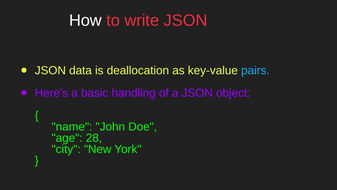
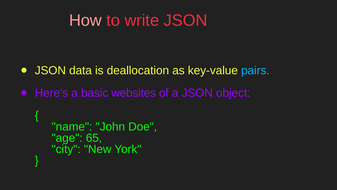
How colour: white -> pink (85, 20)
handling: handling -> websites (134, 93)
28: 28 -> 65 (94, 138)
